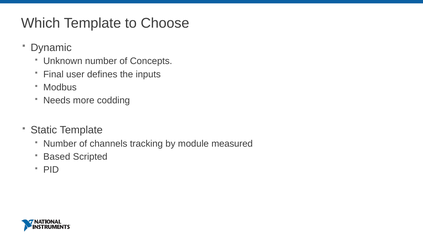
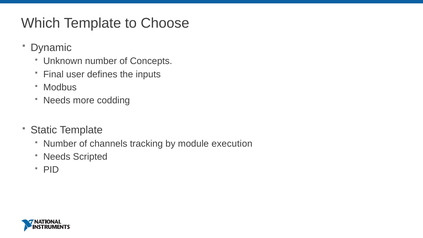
measured: measured -> execution (232, 144)
Based: Based -> Needs (57, 157)
